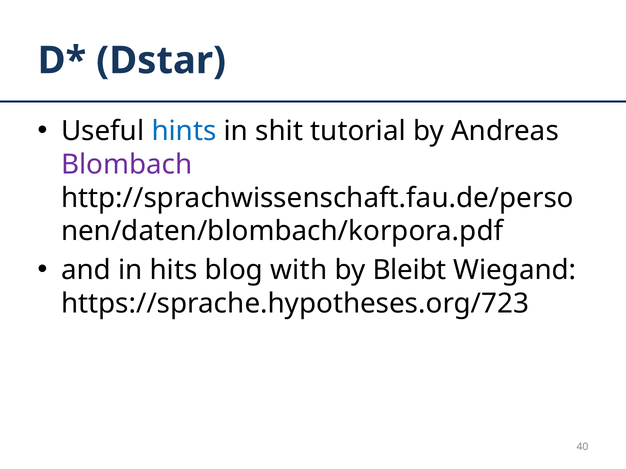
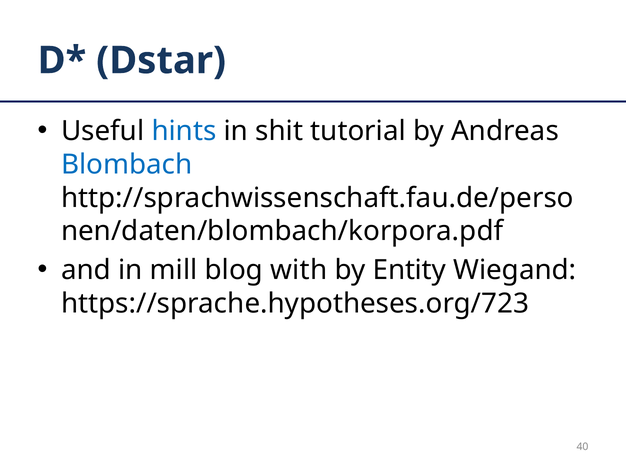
Blombach colour: purple -> blue (127, 165)
hits: hits -> mill (174, 270)
Bleibt: Bleibt -> Entity (409, 270)
